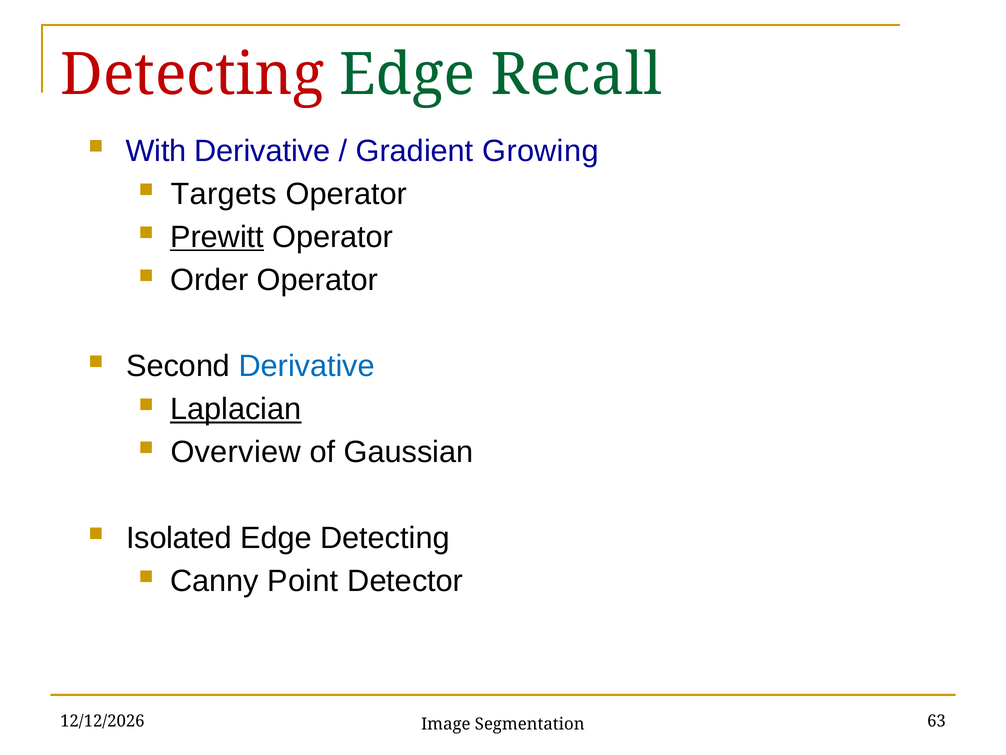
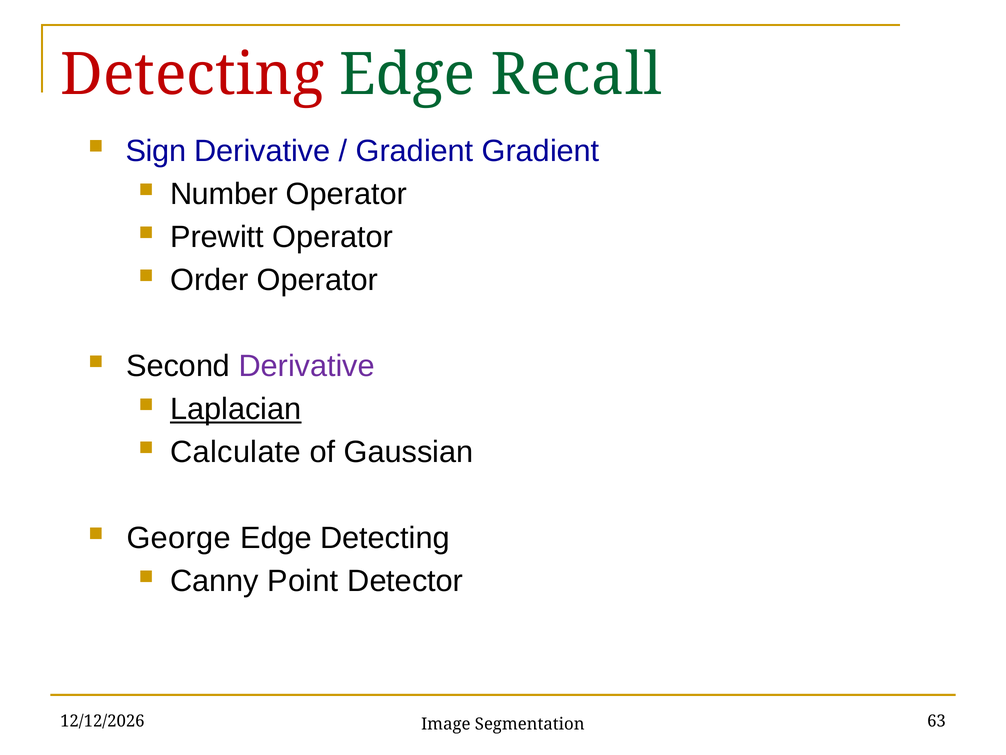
With: With -> Sign (156, 151)
Gradient Growing: Growing -> Gradient (541, 151)
Targets: Targets -> Number (224, 194)
Prewitt underline: present -> none (217, 237)
Derivative colour: blue -> purple (307, 366)
Overview: Overview -> Calculate (236, 452)
Isolated: Isolated -> George (179, 538)
